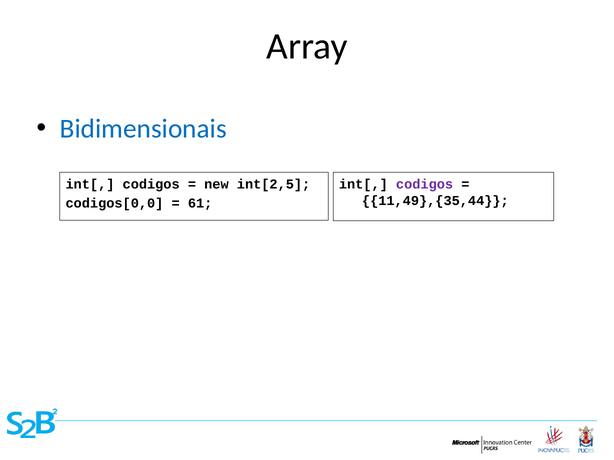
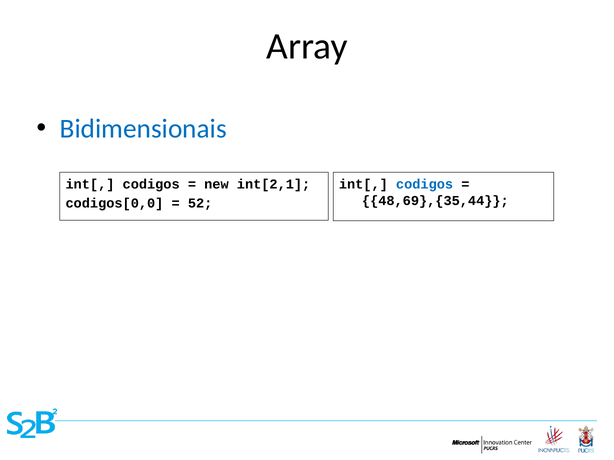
int[2,5: int[2,5 -> int[2,1 (274, 184)
codigos colour: purple -> blue (425, 185)
11,49},{35,44: 11,49},{35,44 -> 48,69},{35,44 (435, 201)
61: 61 -> 52 (200, 203)
